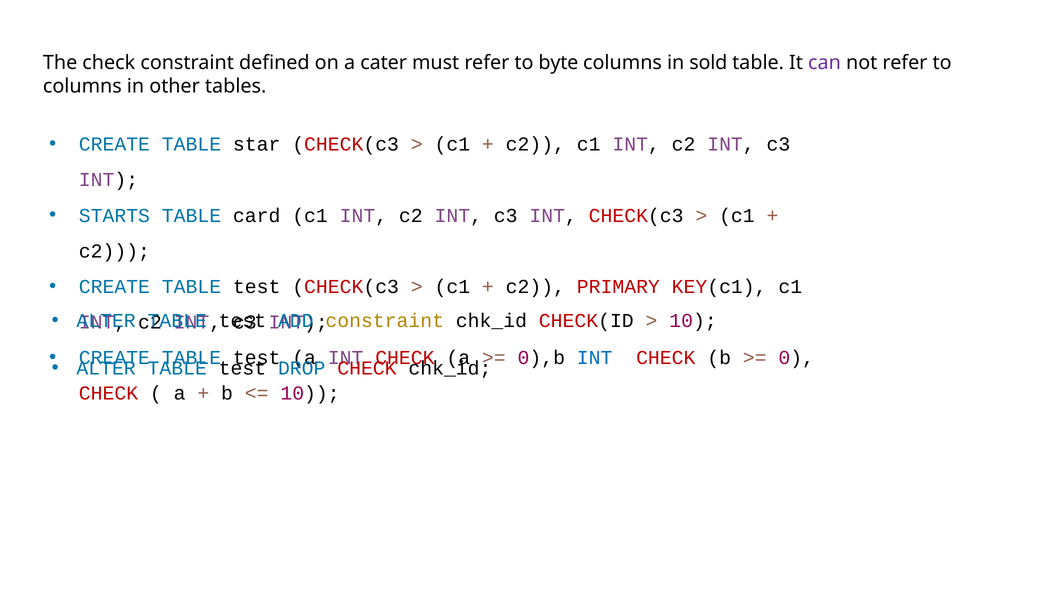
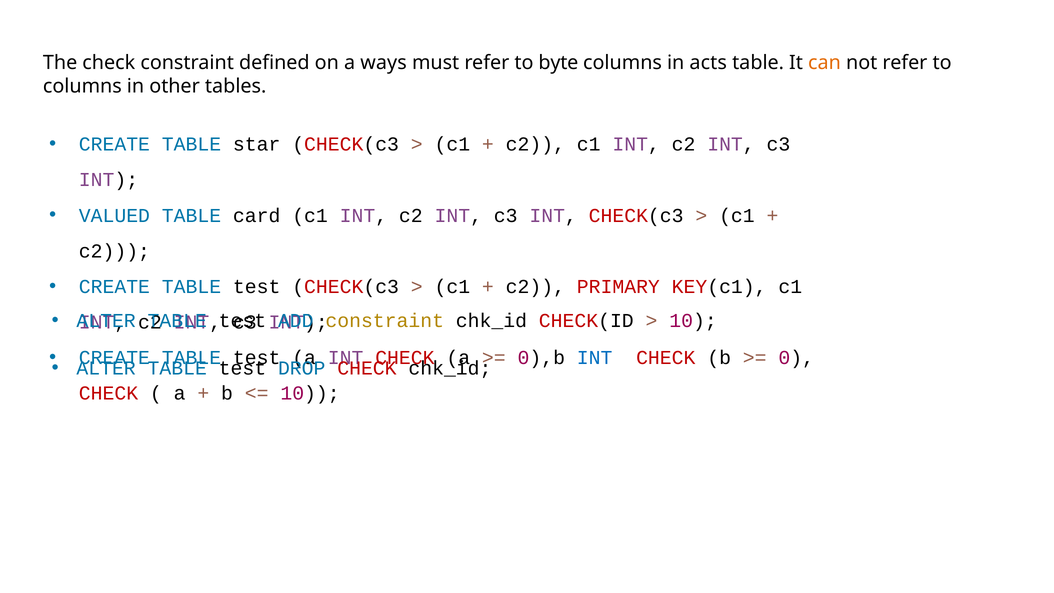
cater: cater -> ways (384, 63)
sold: sold -> acts (708, 63)
can colour: purple -> orange (824, 63)
STARTS: STARTS -> VALUED (114, 215)
